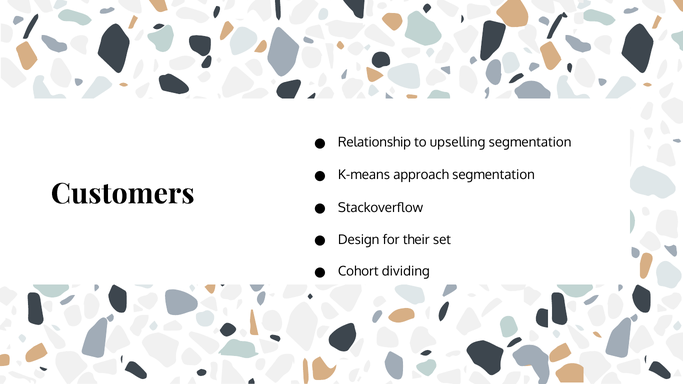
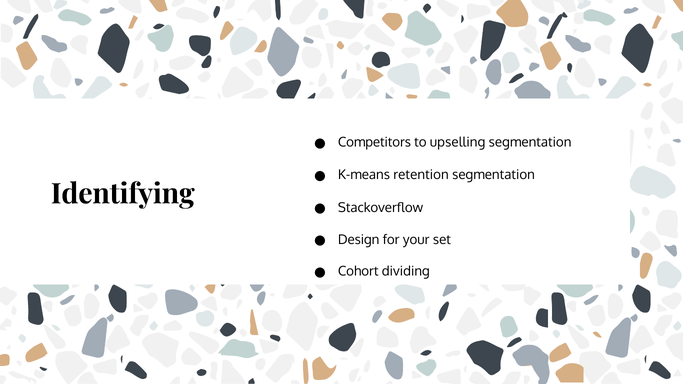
Relationship: Relationship -> Competitors (374, 142)
approach: approach -> retention (421, 175)
Customers: Customers -> Identifying (123, 194)
their: their -> your (416, 240)
